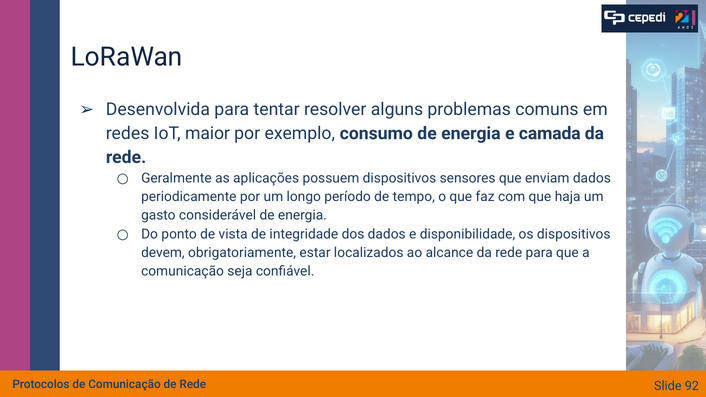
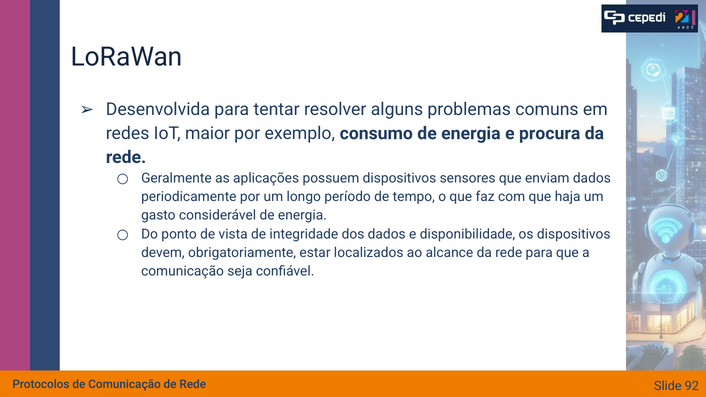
camada: camada -> procura (550, 133)
